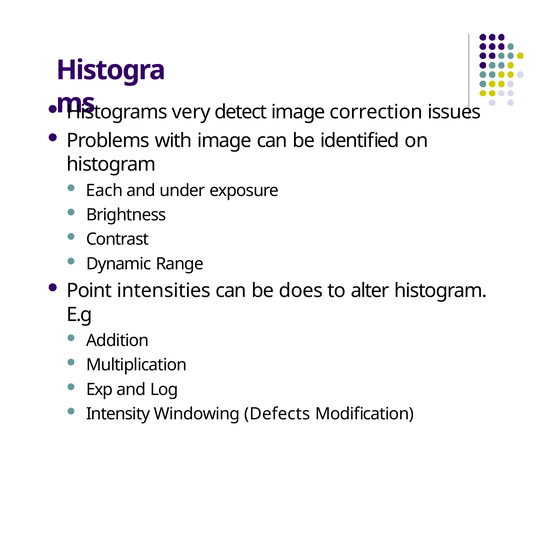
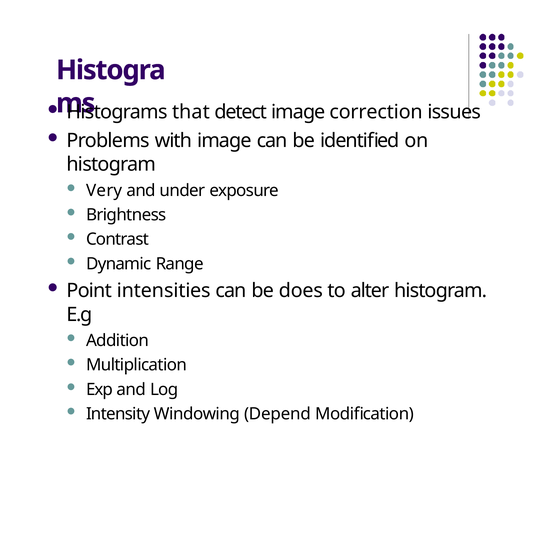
very: very -> that (191, 112)
Each: Each -> Very (104, 191)
Defects: Defects -> Depend (278, 414)
